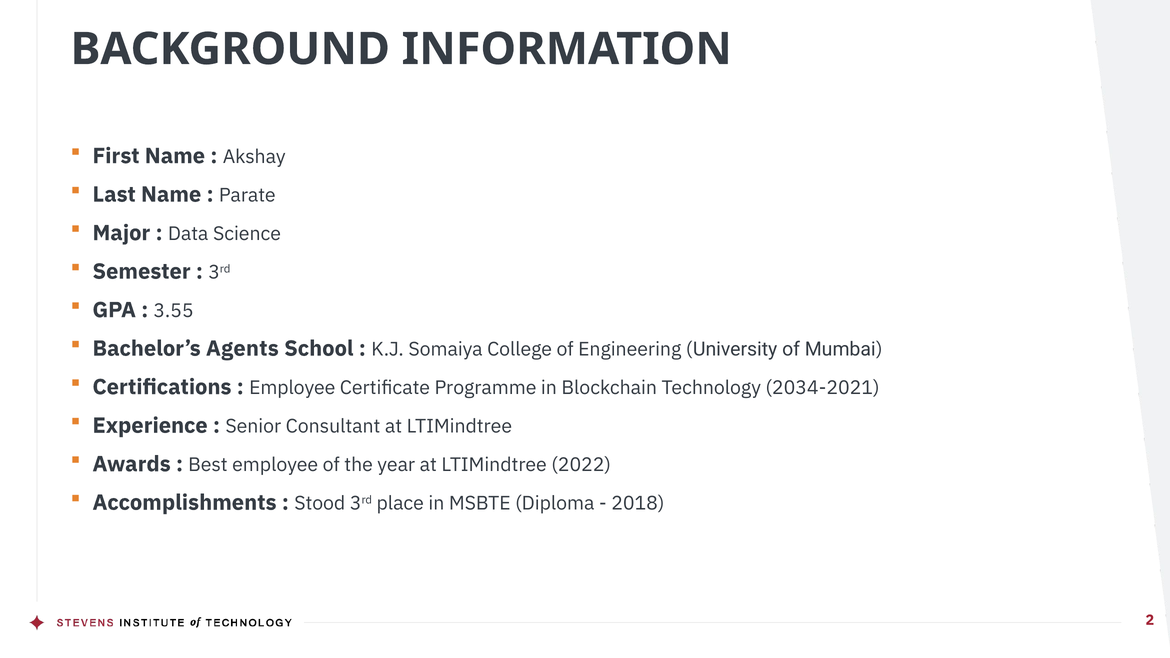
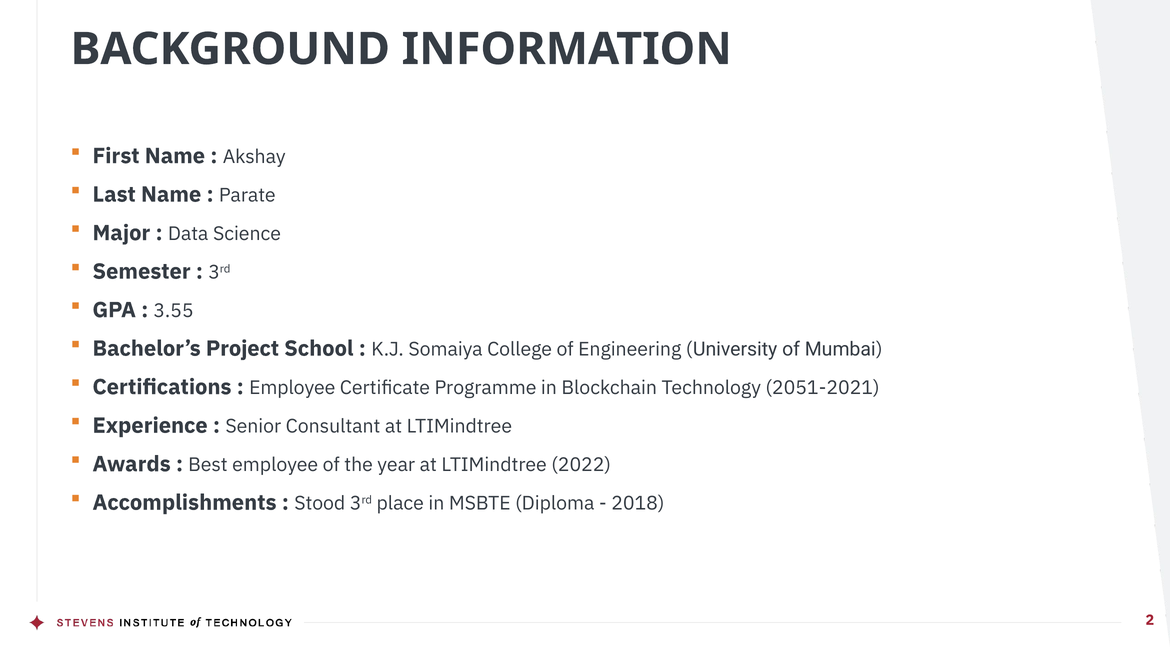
Agents: Agents -> Project (242, 349)
2034-2021: 2034-2021 -> 2051-2021 (823, 388)
